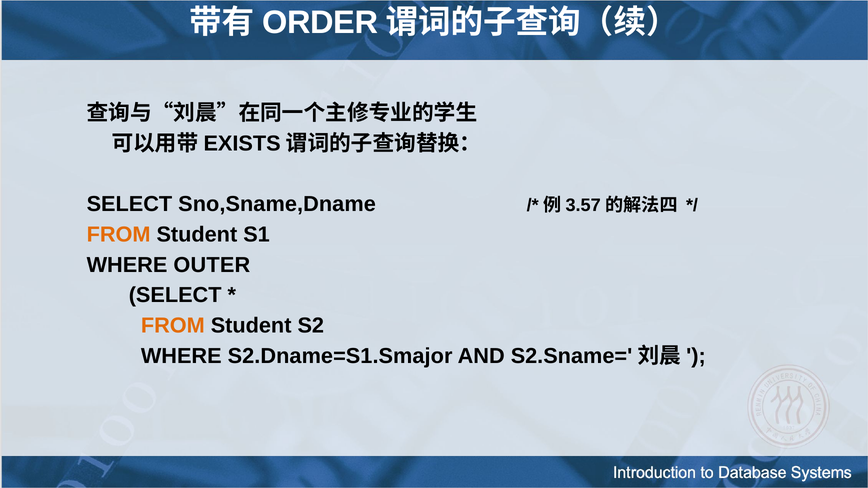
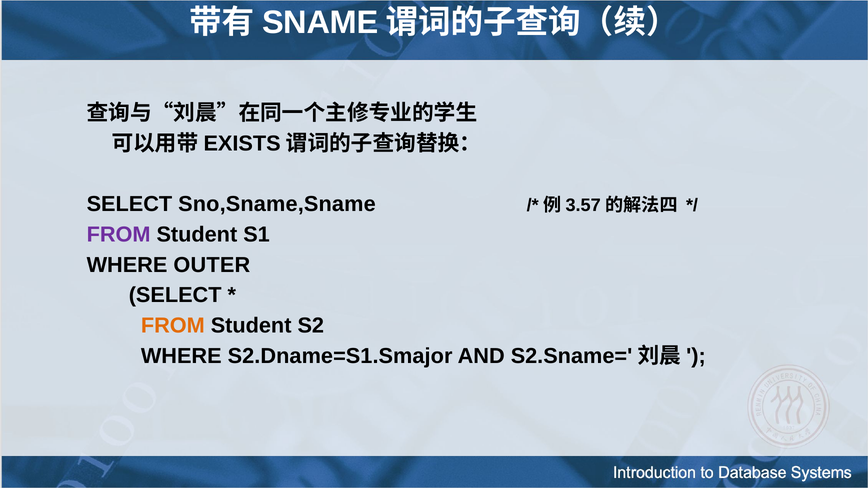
ORDER: ORDER -> SNAME (320, 23)
Sno,Sname,Dname: Sno,Sname,Dname -> Sno,Sname,Sname (277, 204)
FROM colour: orange -> purple (119, 235)
